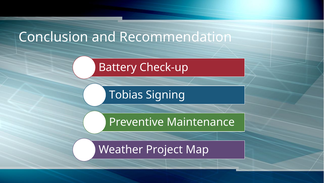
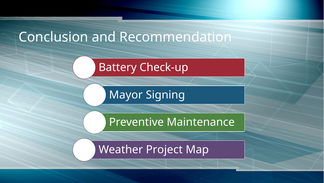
Tobias: Tobias -> Mayor (126, 94)
